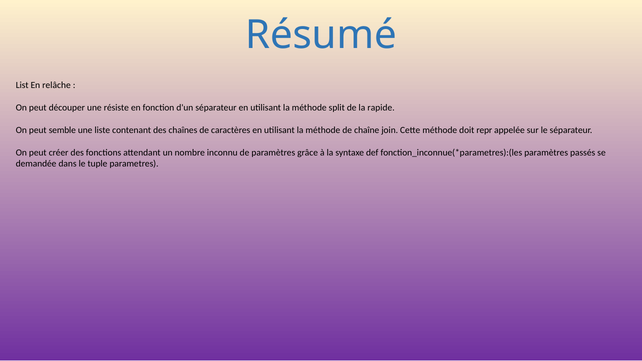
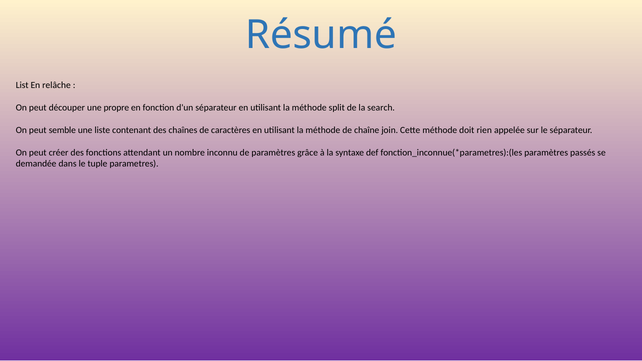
résiste: résiste -> propre (116, 108)
rapide: rapide -> search (381, 108)
repr: repr -> rien (484, 130)
